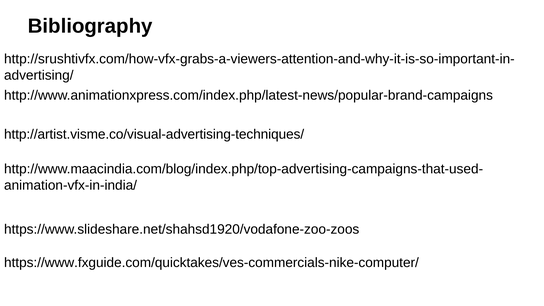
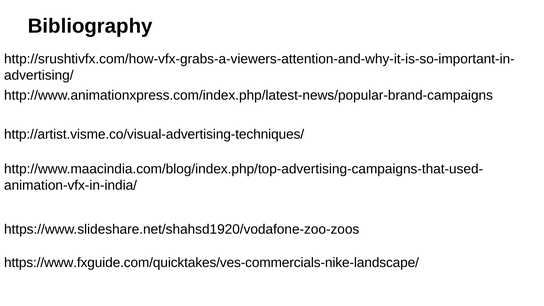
https://www.fxguide.com/quicktakes/ves-commercials-nike-computer/: https://www.fxguide.com/quicktakes/ves-commercials-nike-computer/ -> https://www.fxguide.com/quicktakes/ves-commercials-nike-landscape/ (211, 263)
